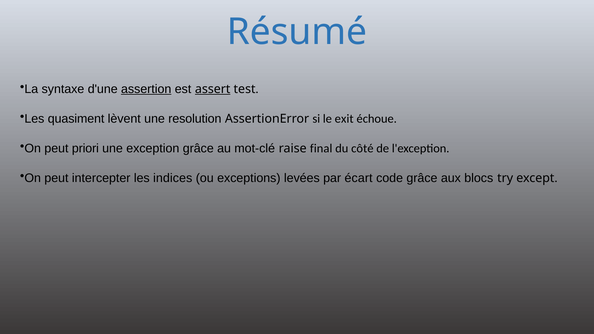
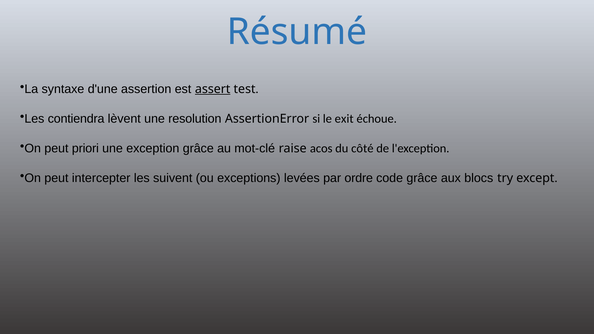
assertion underline: present -> none (146, 89)
quasiment: quasiment -> contiendra (76, 119)
final: final -> acos (321, 148)
indices: indices -> suivent (173, 178)
écart: écart -> ordre (359, 178)
